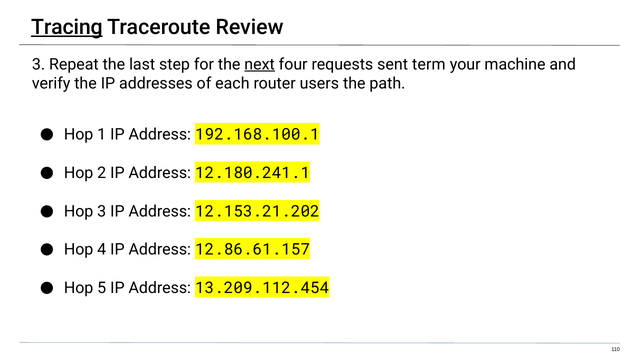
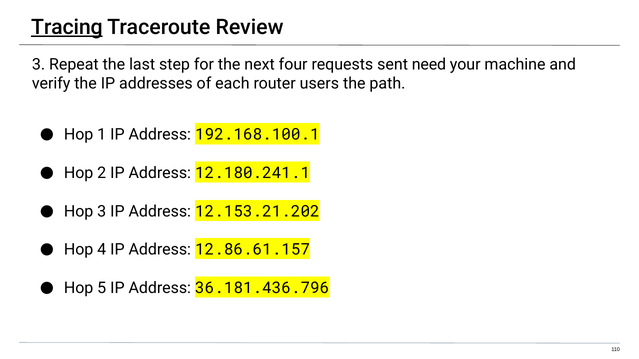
next underline: present -> none (260, 64)
term: term -> need (429, 64)
13.209.112.454: 13.209.112.454 -> 36.181.436.796 (262, 288)
